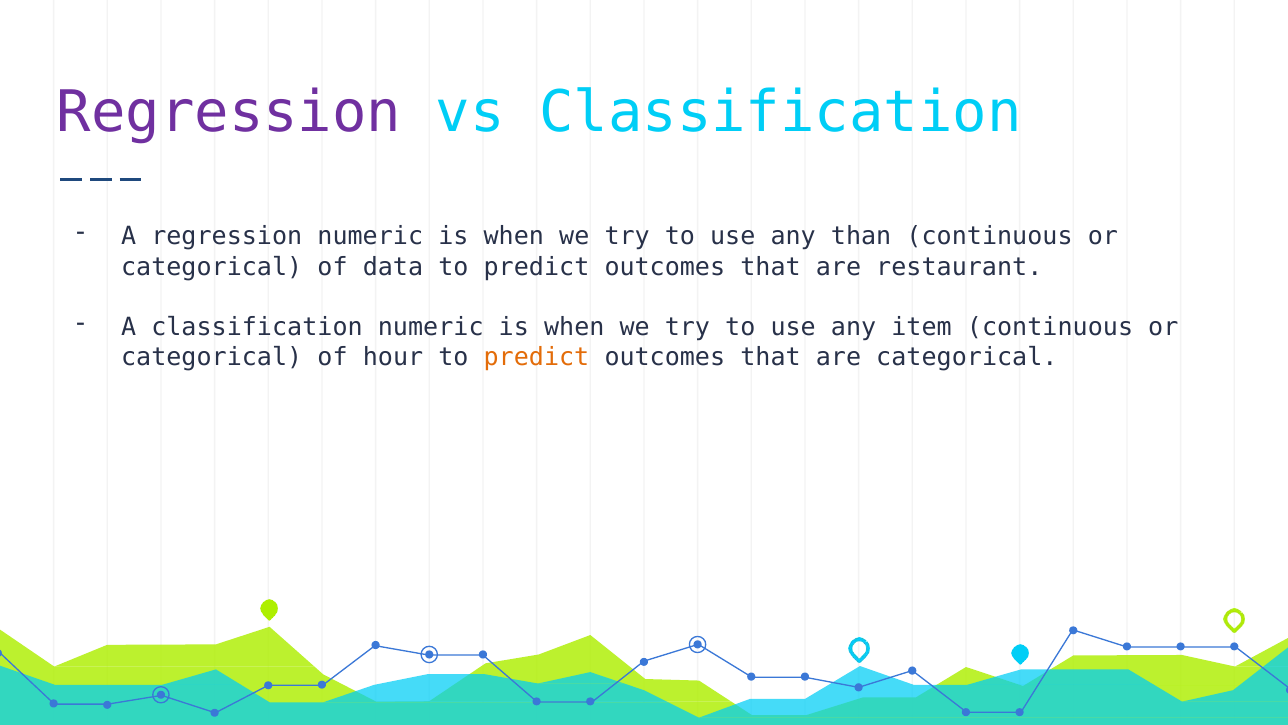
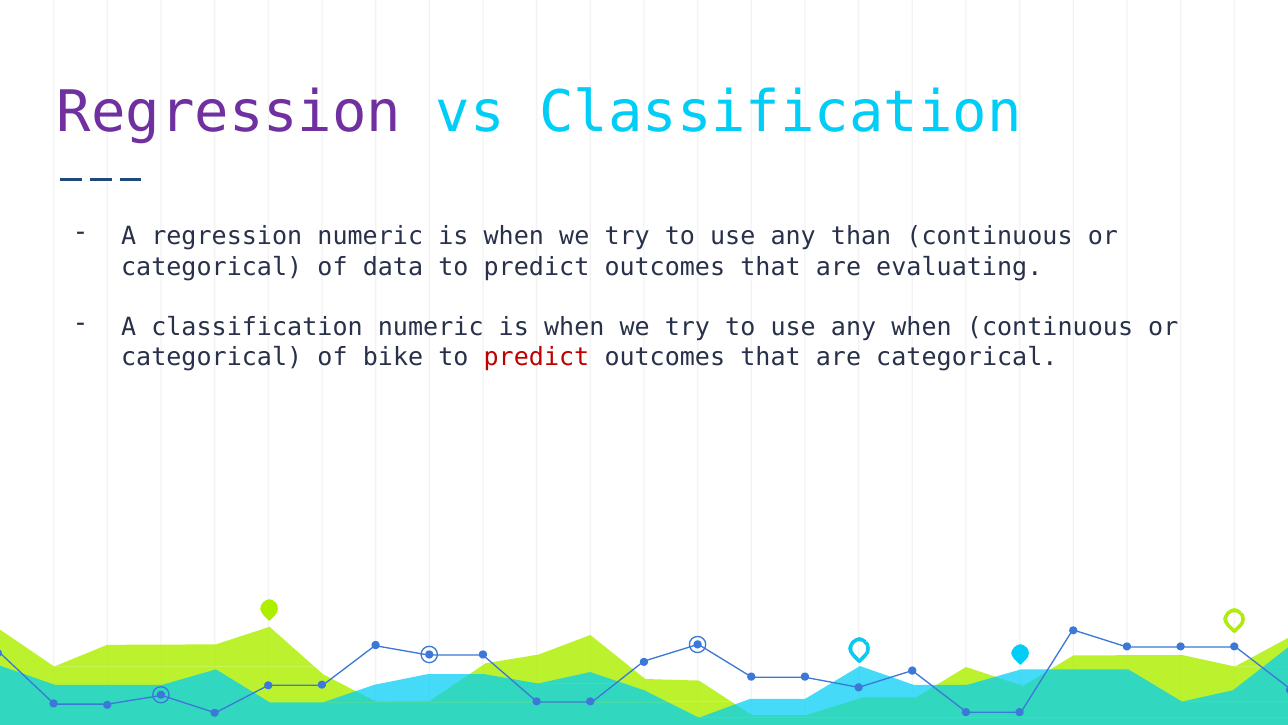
restaurant: restaurant -> evaluating (959, 267)
any item: item -> when (922, 327)
hour: hour -> bike (393, 357)
predict colour: orange -> red (536, 357)
